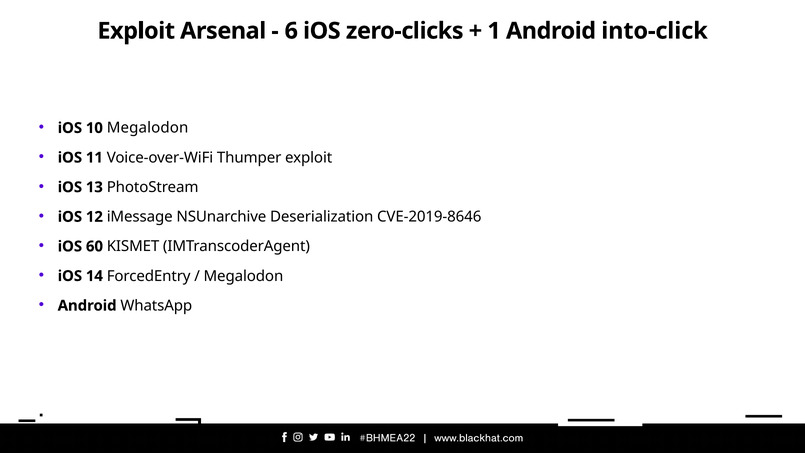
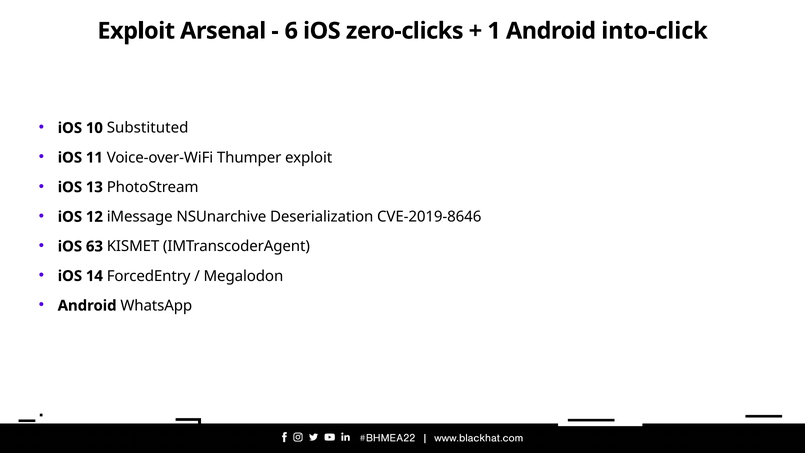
10 Megalodon: Megalodon -> Substituted (148, 128)
60: 60 -> 63 (94, 246)
